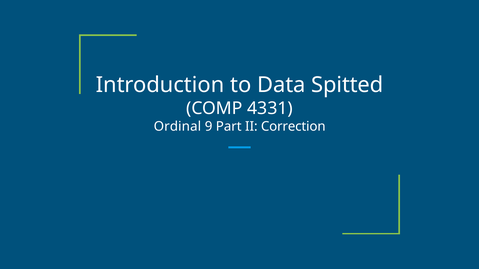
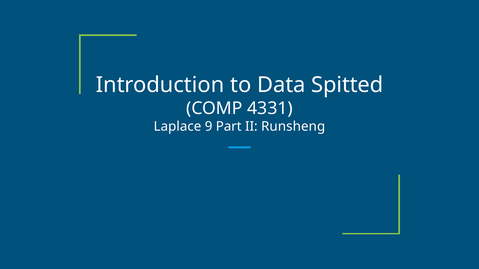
Ordinal: Ordinal -> Laplace (177, 127)
Correction: Correction -> Runsheng (293, 127)
